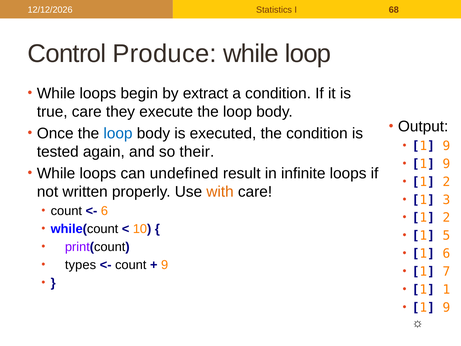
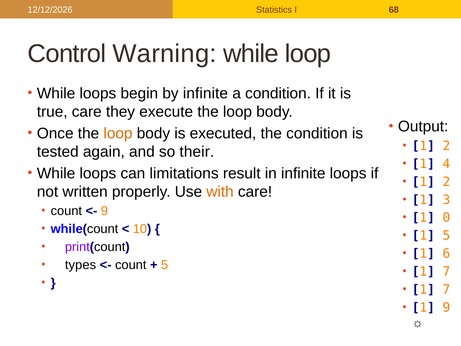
Produce: Produce -> Warning (165, 54)
by extract: extract -> infinite (205, 93)
loop colour: blue -> orange (118, 133)
9: 9 -> 2 (446, 146)
9: 9 -> 4 (446, 164)
undefined: undefined -> limitations (184, 173)
6: 6 -> 9 (104, 211)
2: 2 -> 0 (446, 218)
9: 9 -> 5 (165, 265)
1: 1 -> 7 (446, 289)
